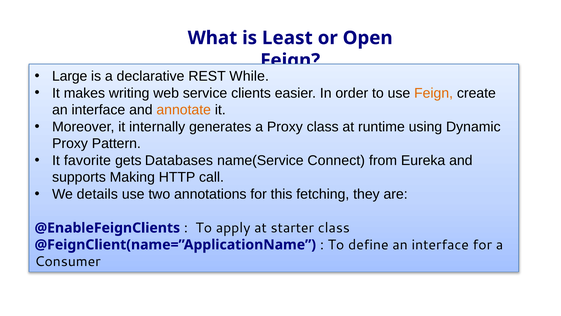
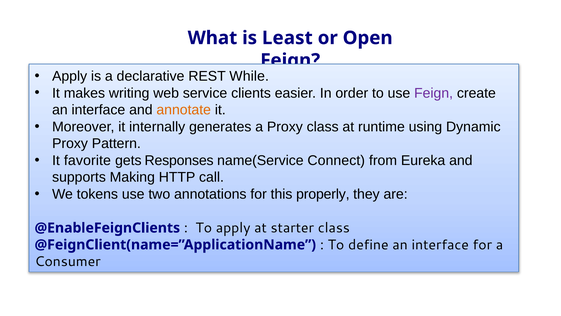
Large: Large -> Apply (70, 76)
Feign colour: orange -> purple (434, 93)
Databases: Databases -> Responses (179, 160)
details: details -> tokens (97, 194)
fetching: fetching -> properly (323, 194)
